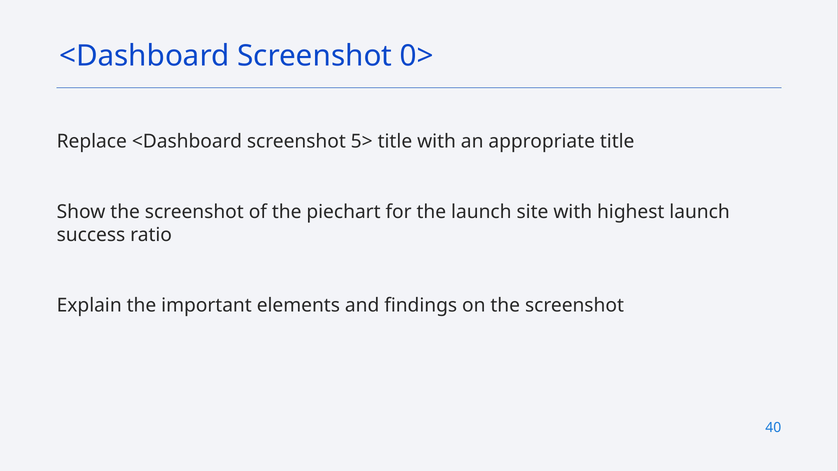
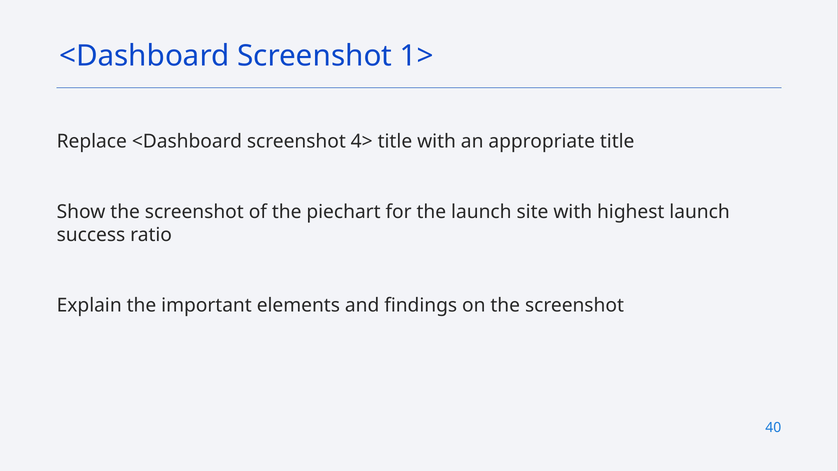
0>: 0> -> 1> (417, 56)
5>: 5> -> 4> (362, 141)
